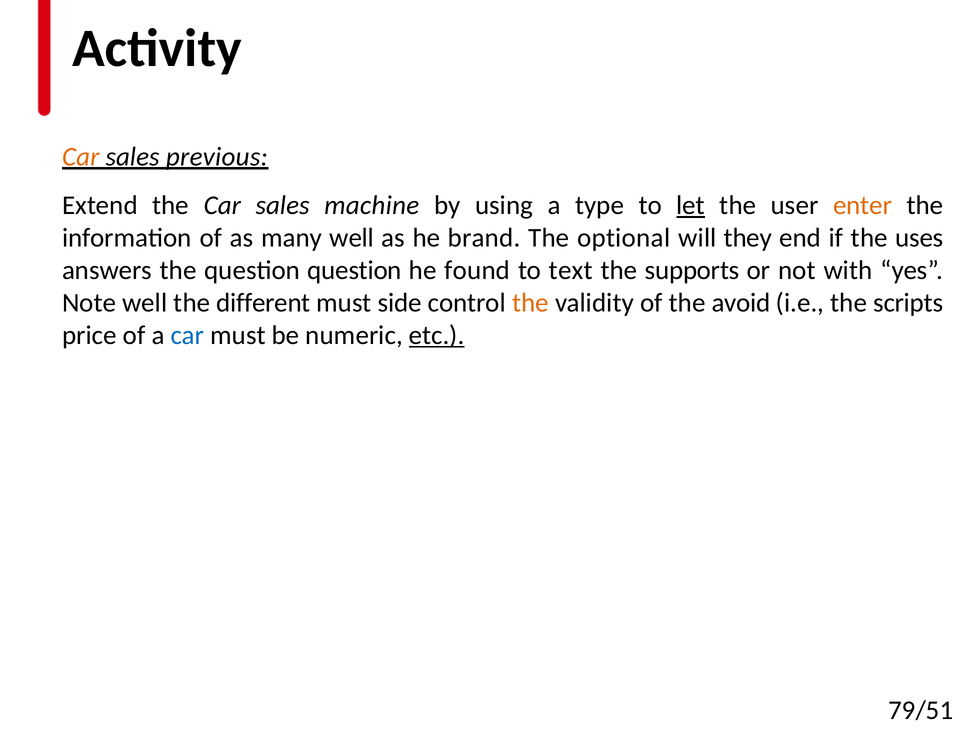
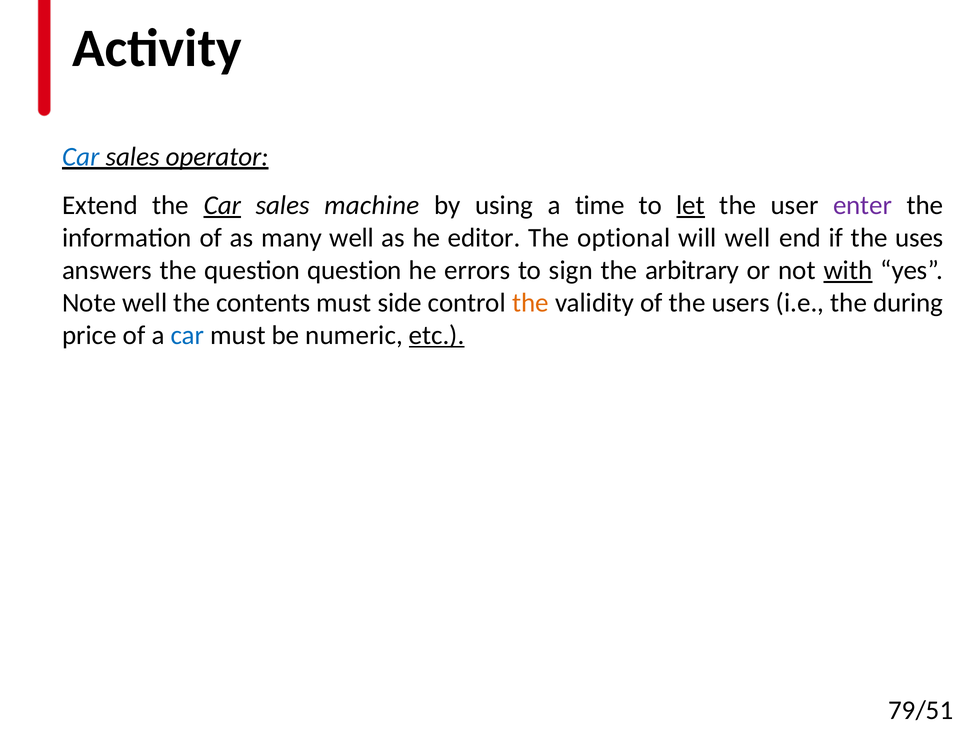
Car colour: orange -> blue (81, 157)
previous: previous -> operator (217, 157)
Car underline: none -> present (222, 205)
type: type -> time (600, 205)
enter colour: orange -> purple (863, 205)
brand: brand -> editor (484, 238)
will they: they -> well (748, 238)
found: found -> errors (477, 270)
text: text -> sign (571, 270)
supports: supports -> arbitrary (692, 270)
with underline: none -> present (848, 270)
different: different -> contents (263, 303)
avoid: avoid -> users (741, 303)
scripts: scripts -> during (908, 303)
